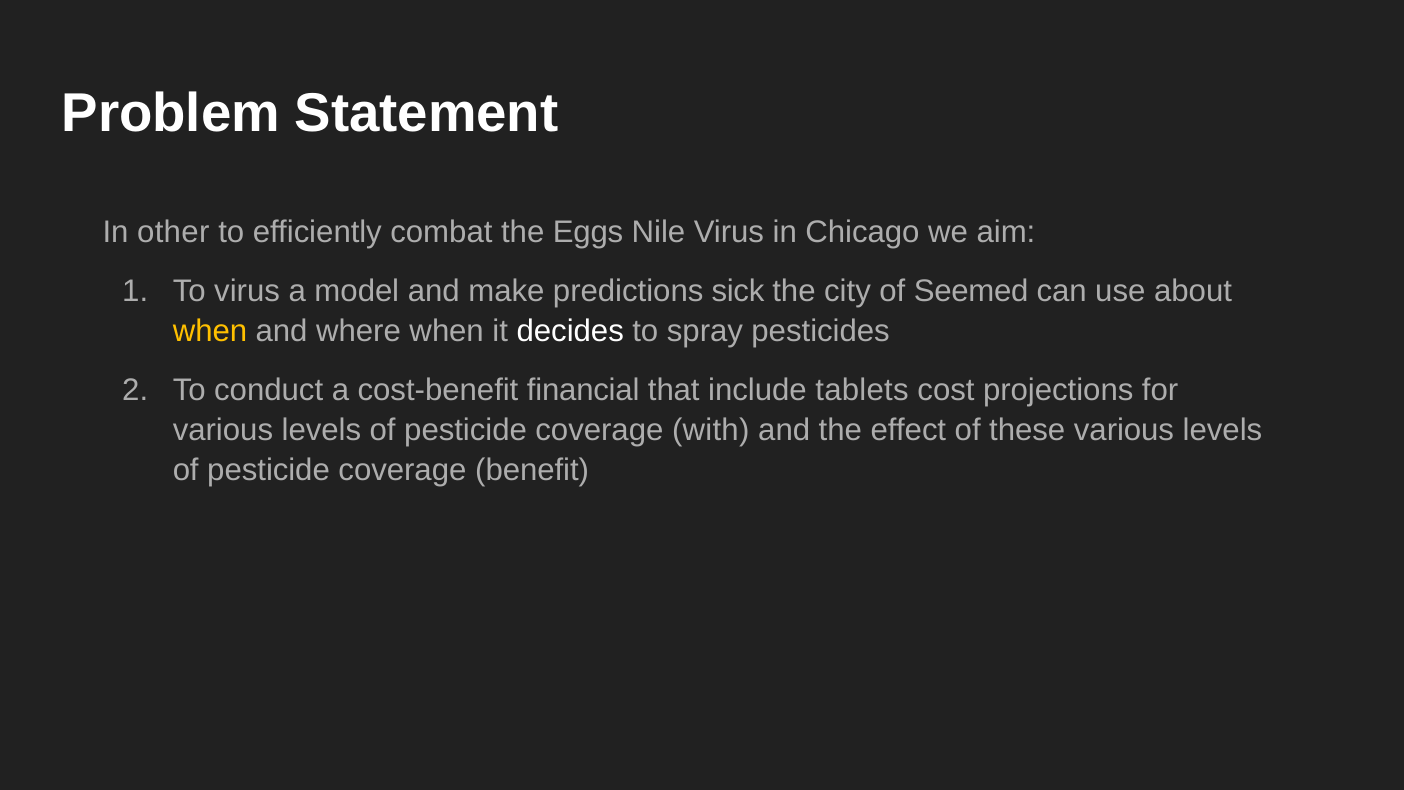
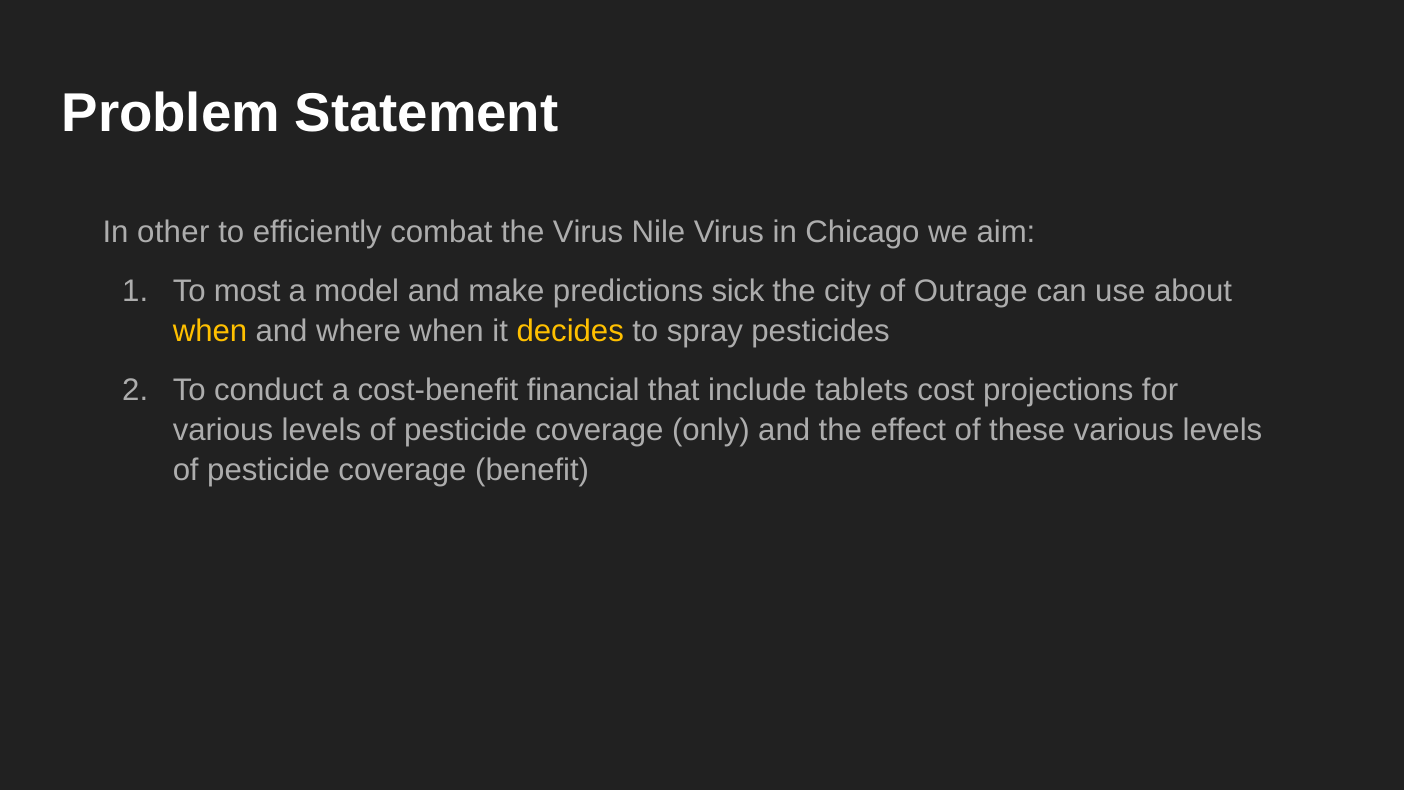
the Eggs: Eggs -> Virus (588, 232)
To virus: virus -> most (247, 291)
Seemed: Seemed -> Outrage (971, 291)
decides colour: white -> yellow (570, 331)
with: with -> only (711, 430)
